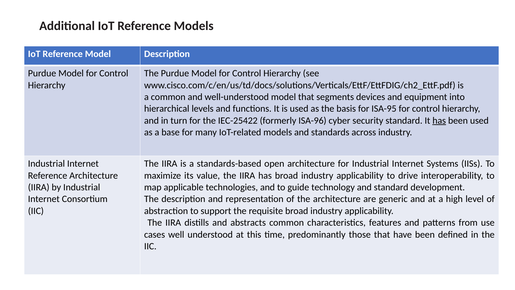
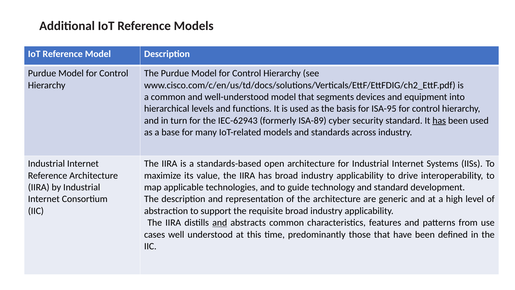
IEC-25422: IEC-25422 -> IEC-62943 (238, 120)
ISA-96: ISA-96 -> ISA-89 (312, 120)
and underline: none -> present (220, 222)
